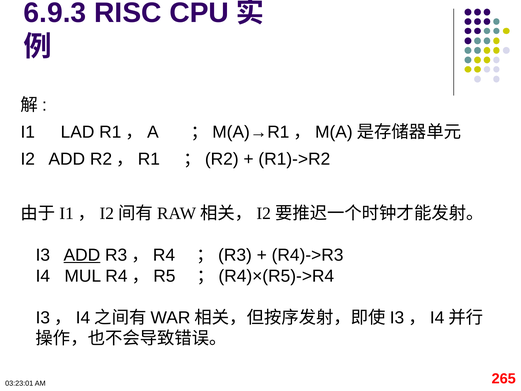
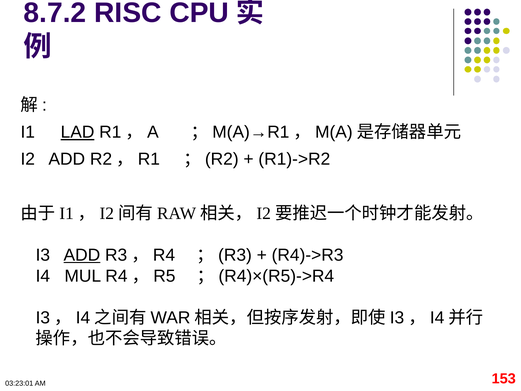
6.9.3: 6.9.3 -> 8.7.2 (55, 13)
LAD underline: none -> present (78, 132)
265: 265 -> 153 (504, 378)
